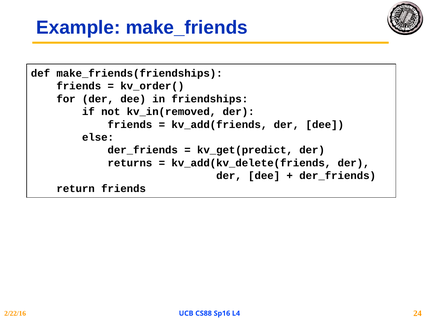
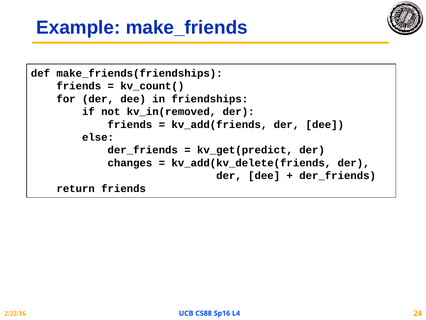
kv_order(: kv_order( -> kv_count( (152, 86)
returns: returns -> changes (130, 163)
